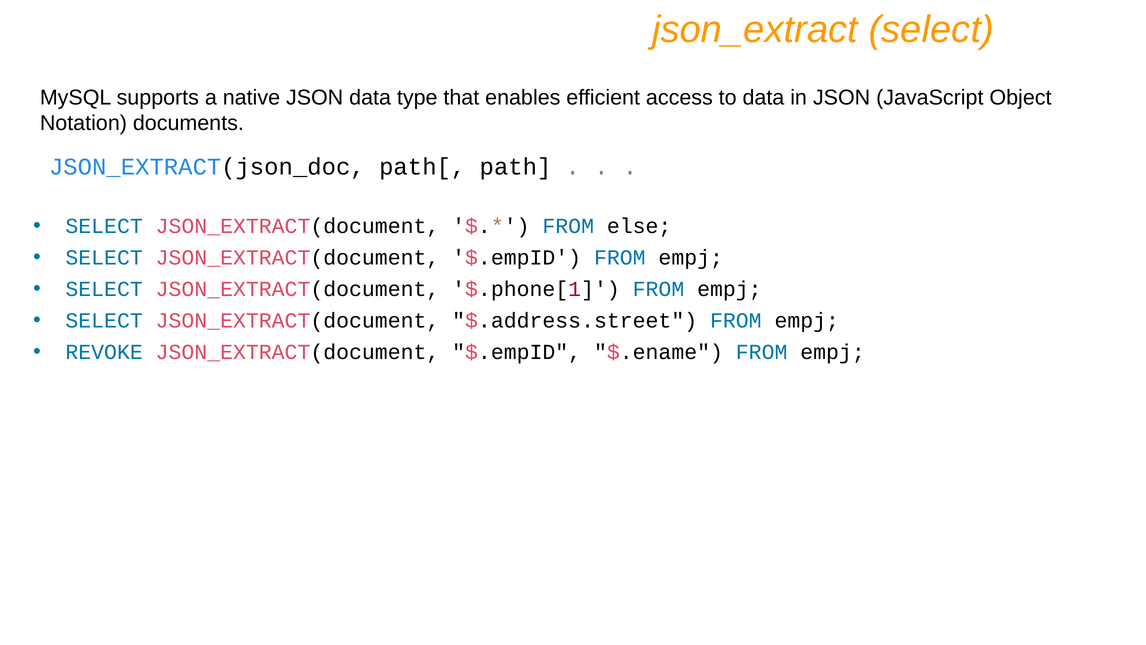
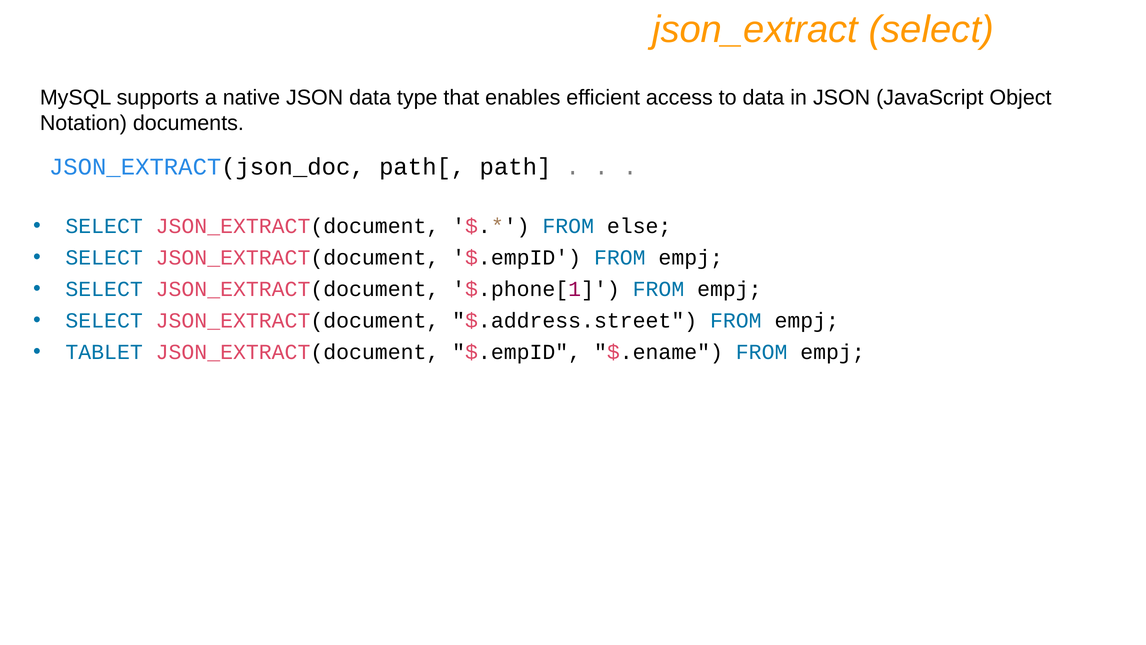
REVOKE: REVOKE -> TABLET (104, 352)
